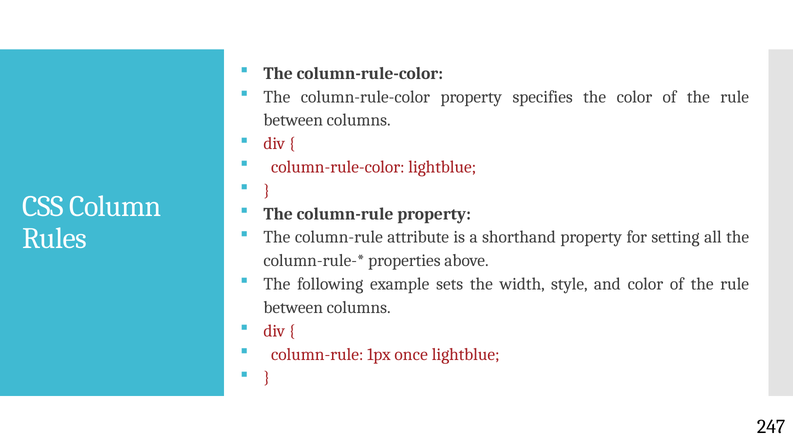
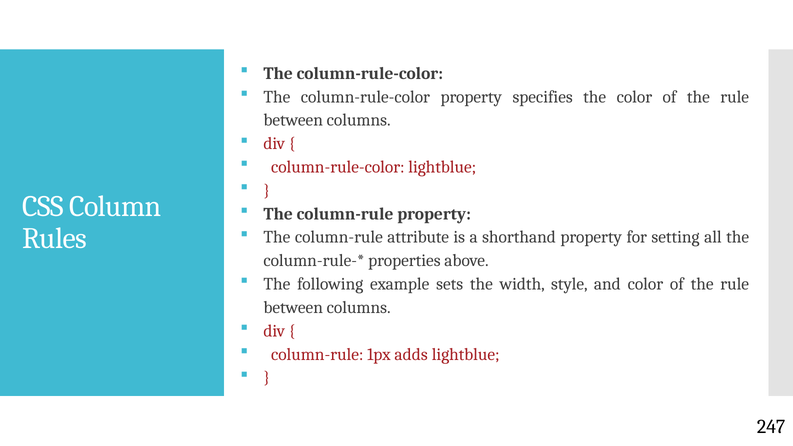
once: once -> adds (411, 354)
